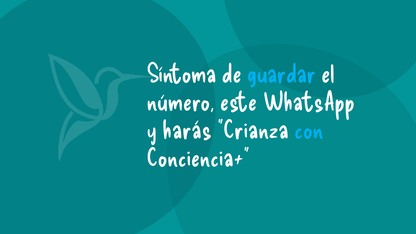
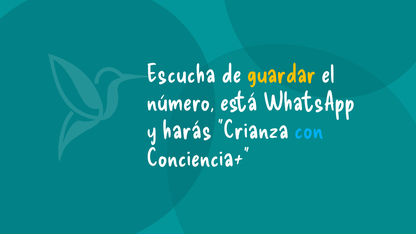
Síntoma: Síntoma -> Escucha (181, 74)
guardar colour: light blue -> yellow (282, 74)
este: este -> está (239, 102)
